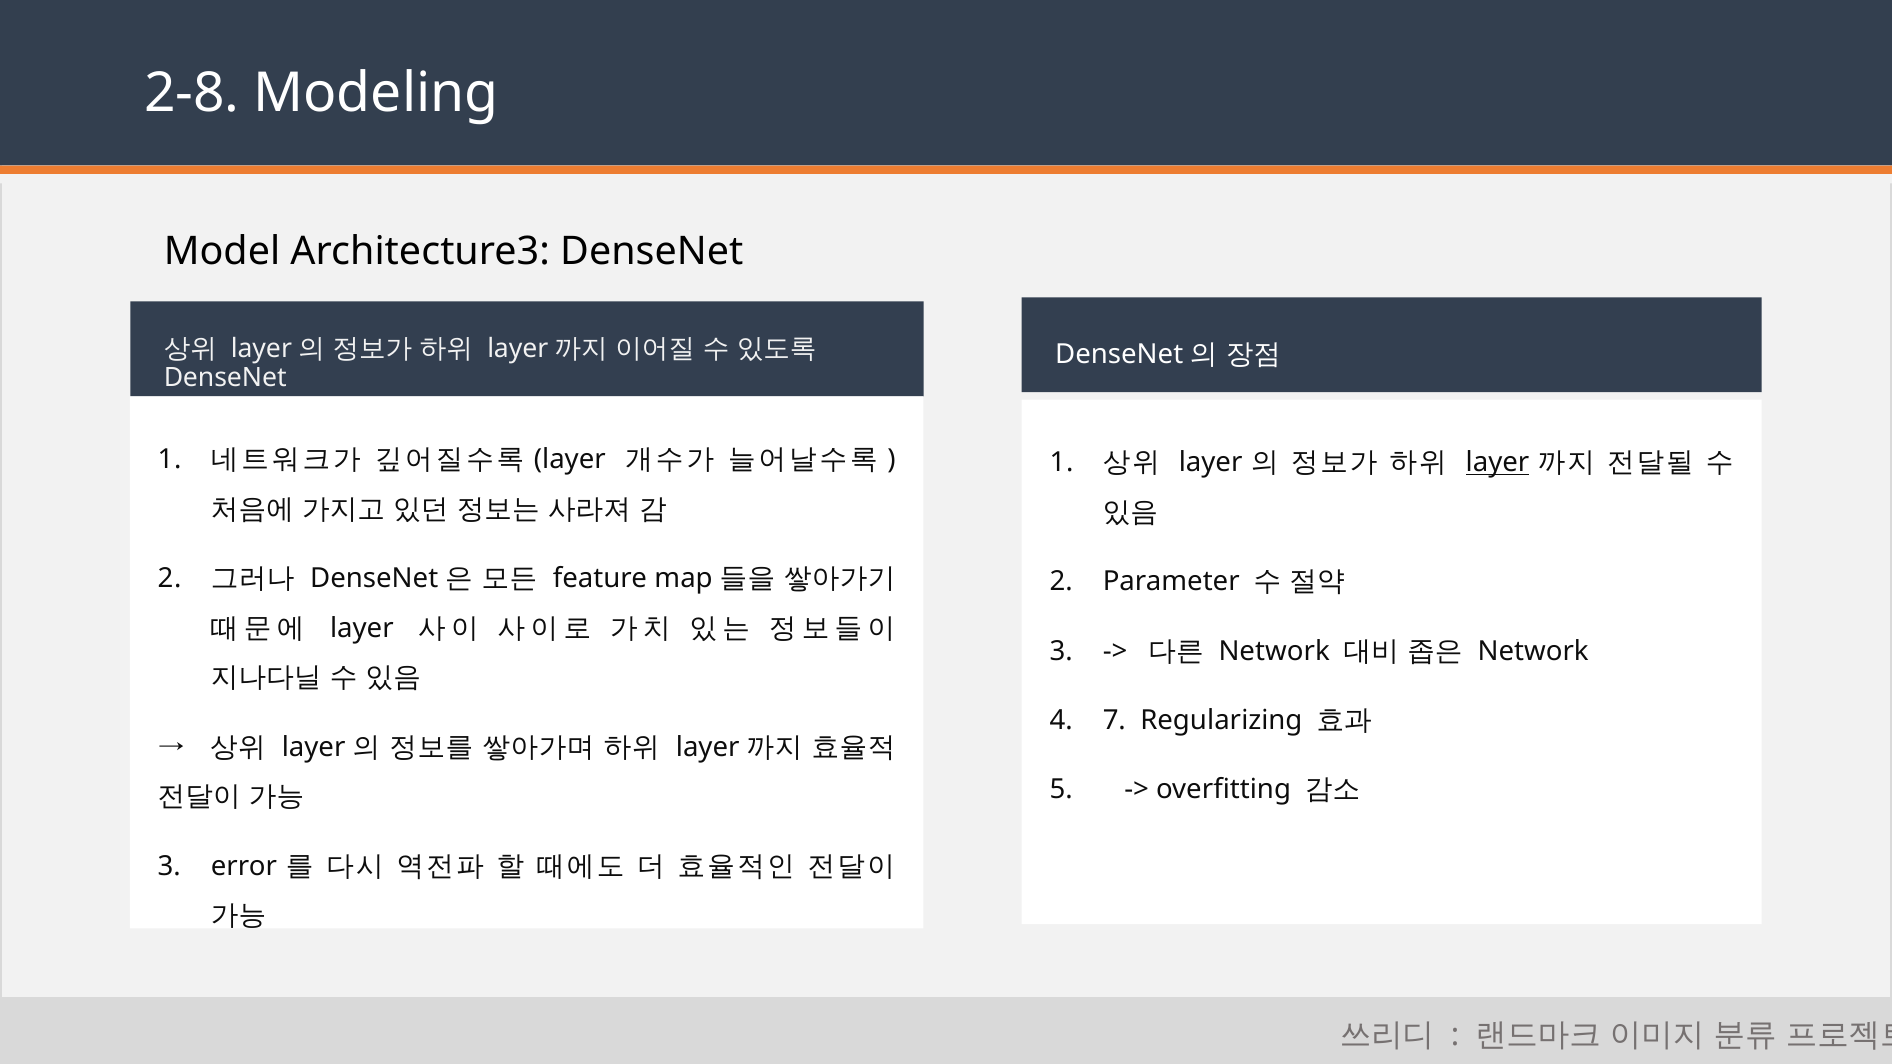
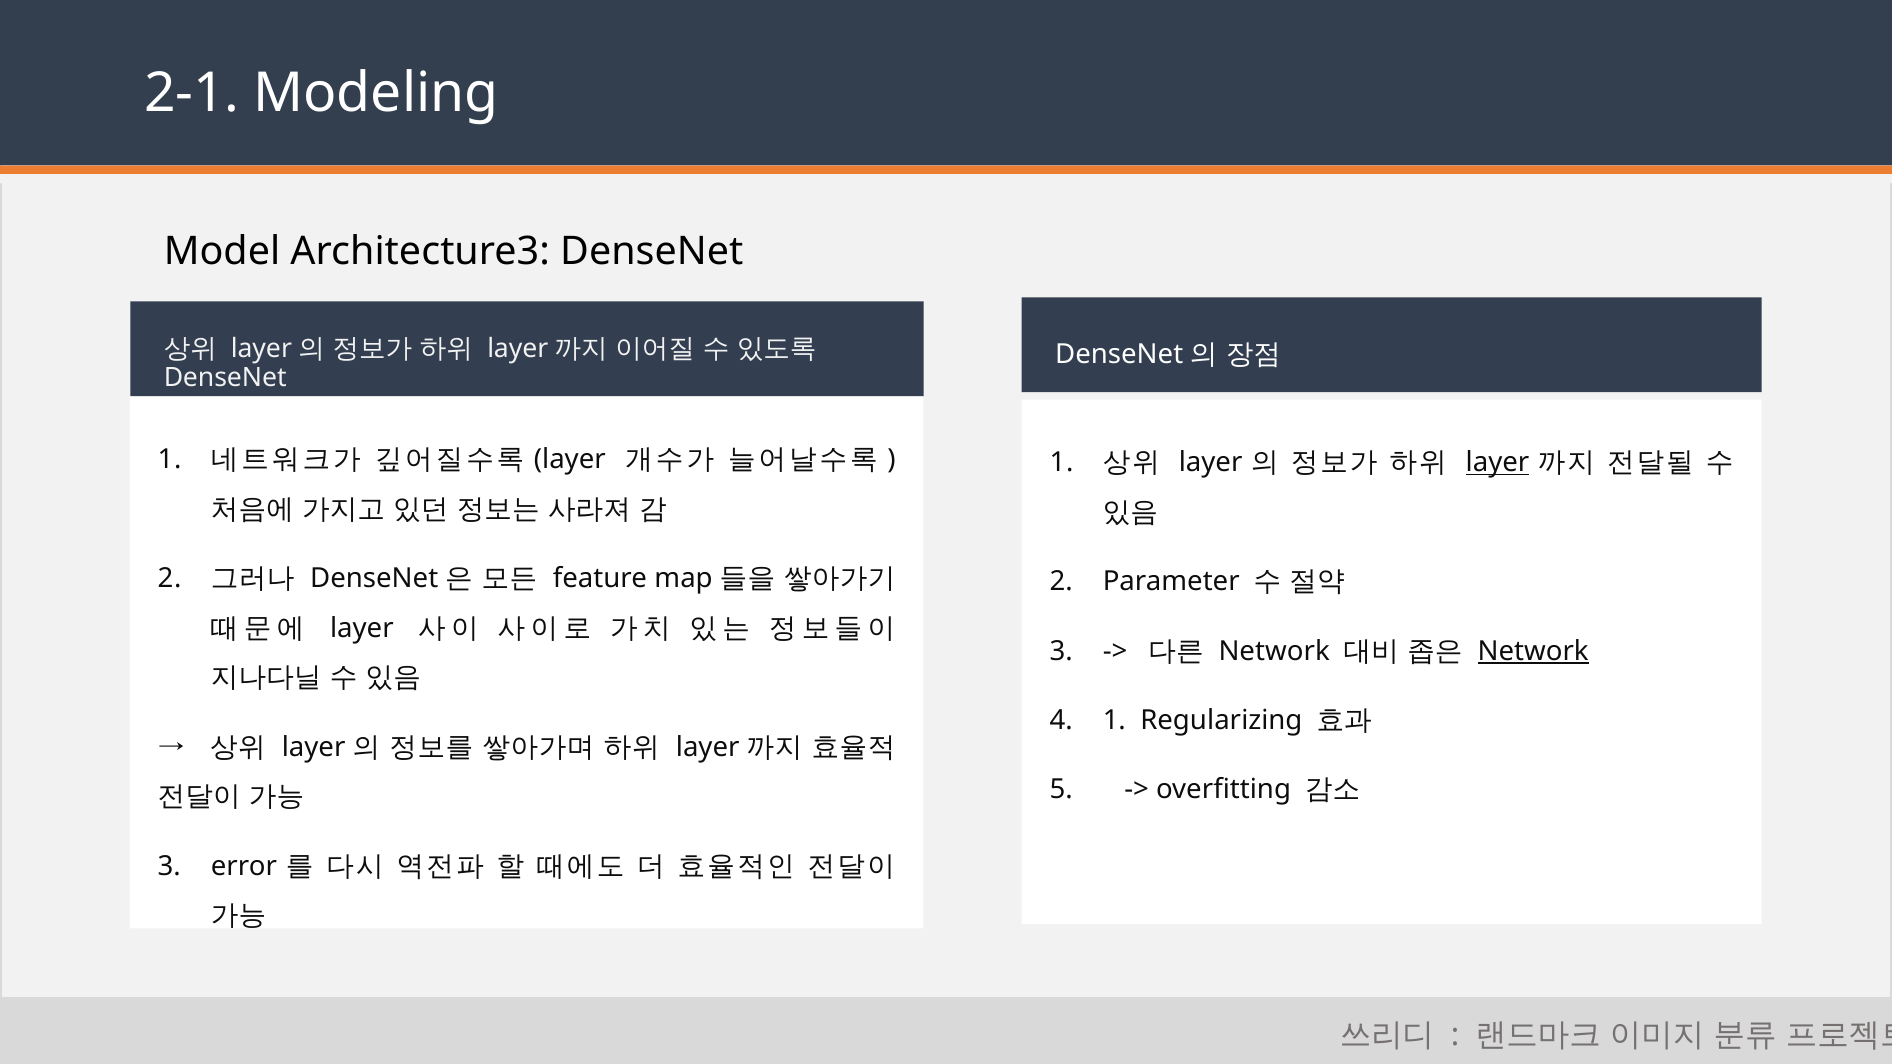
2-8: 2-8 -> 2-1 (192, 94)
Network underline: none -> present (1533, 651)
7: 7 -> 1 (1114, 720)
